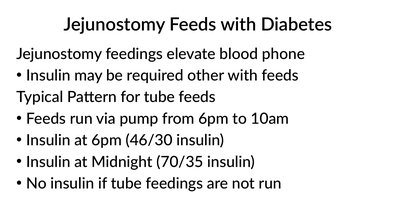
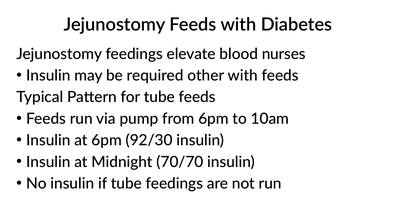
phone: phone -> nurses (284, 54)
46/30: 46/30 -> 92/30 (149, 141)
70/35: 70/35 -> 70/70 (180, 162)
